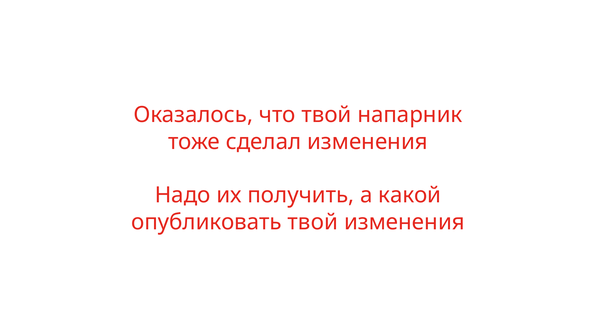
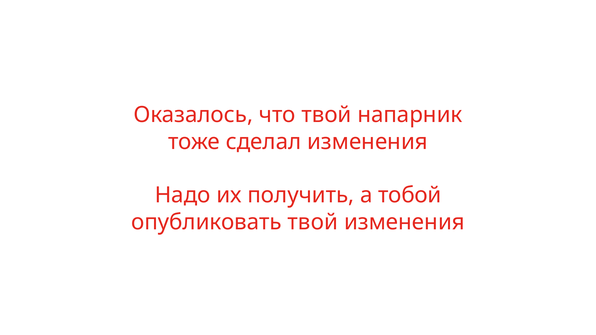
какой: какой -> тобой (410, 195)
